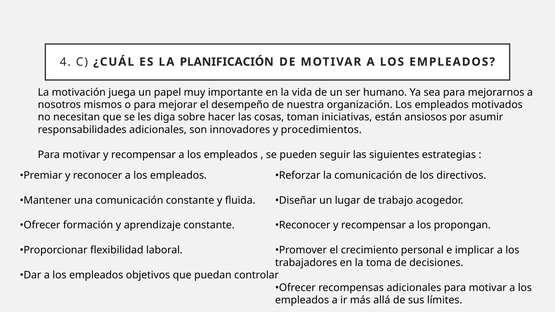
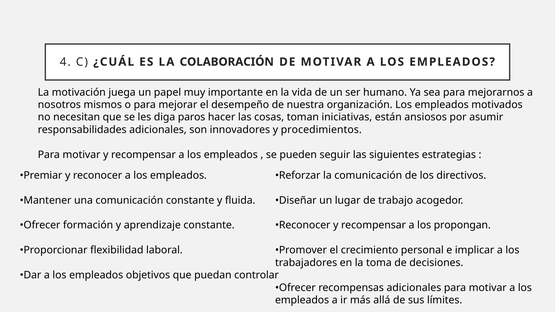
PLANIFICACIÓN: PLANIFICACIÓN -> COLABORACIÓN (227, 62)
sobre: sobre -> paros (192, 117)
